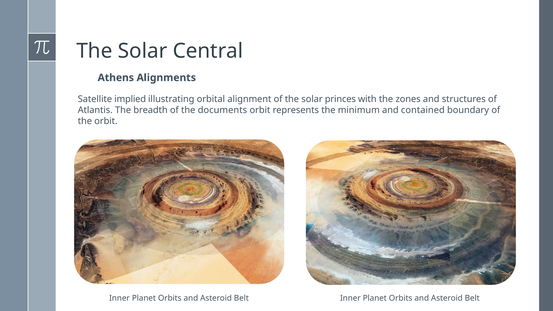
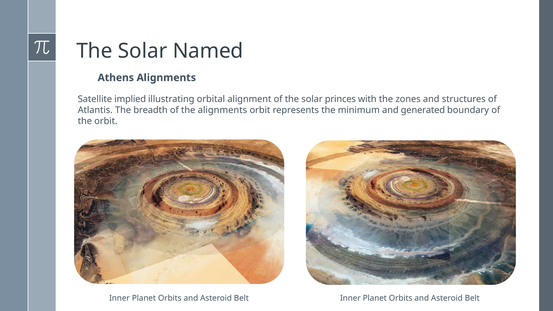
Central: Central -> Named (208, 51)
the documents: documents -> alignments (222, 110)
contained: contained -> generated (423, 110)
